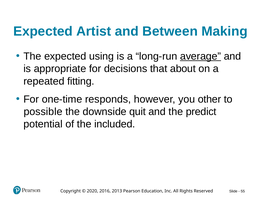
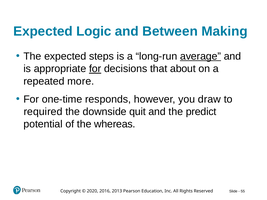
Artist: Artist -> Logic (94, 31)
using: using -> steps (102, 56)
for underline: none -> present (95, 69)
fitting: fitting -> more (81, 81)
other: other -> draw (209, 99)
possible: possible -> required (43, 112)
included: included -> whereas (115, 124)
